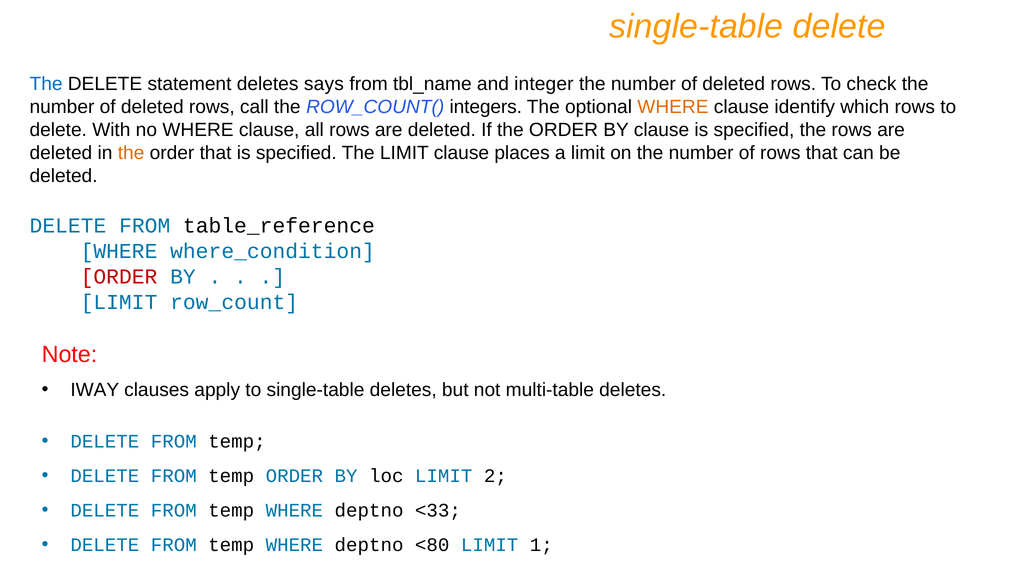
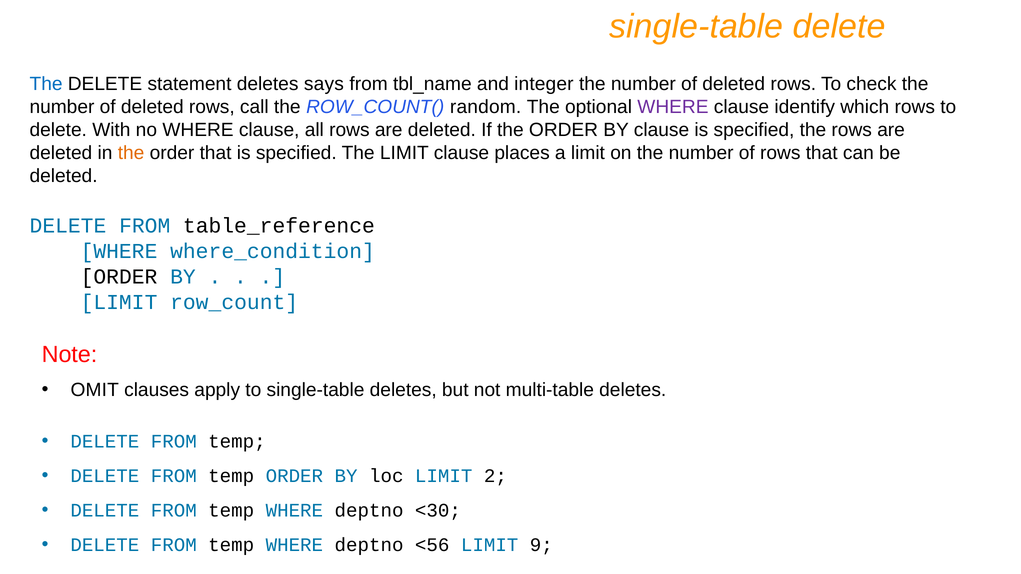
integers: integers -> random (486, 107)
WHERE colour: orange -> purple (673, 107)
ORDER colour: red -> black (119, 277)
IWAY: IWAY -> OMIT (95, 390)
<33: <33 -> <30 (438, 511)
<80: <80 -> <56 (432, 545)
1: 1 -> 9 (541, 545)
